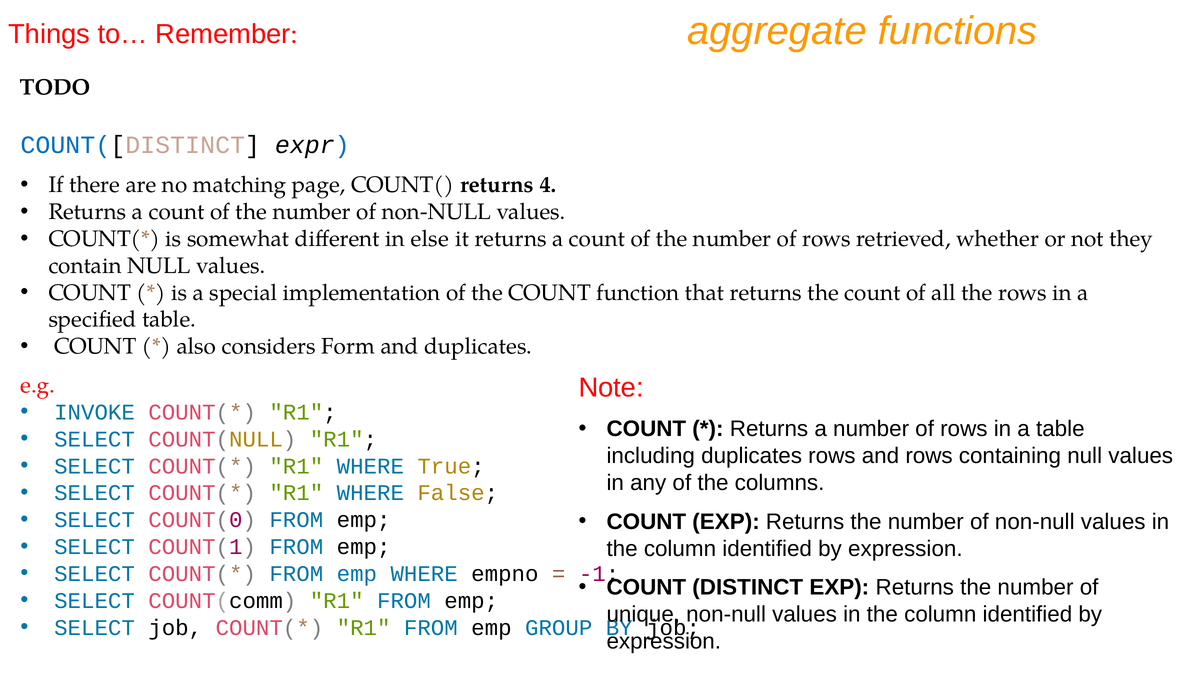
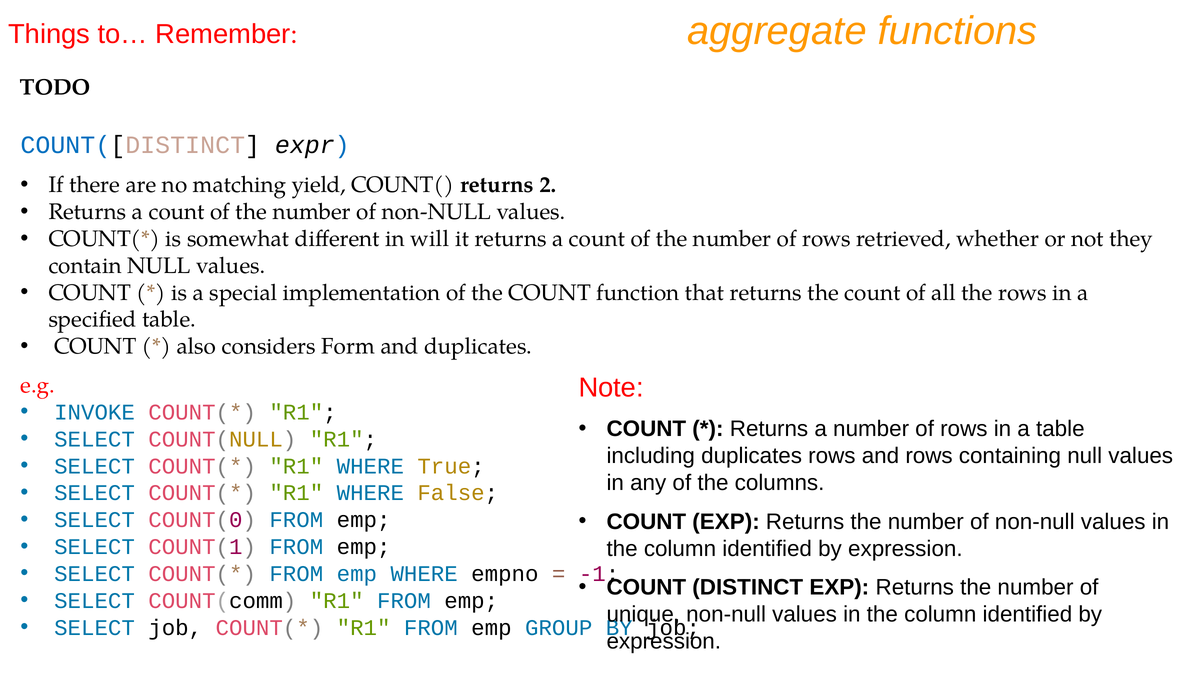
page: page -> yield (319, 185)
4: 4 -> 2 (548, 185)
else: else -> will (430, 239)
